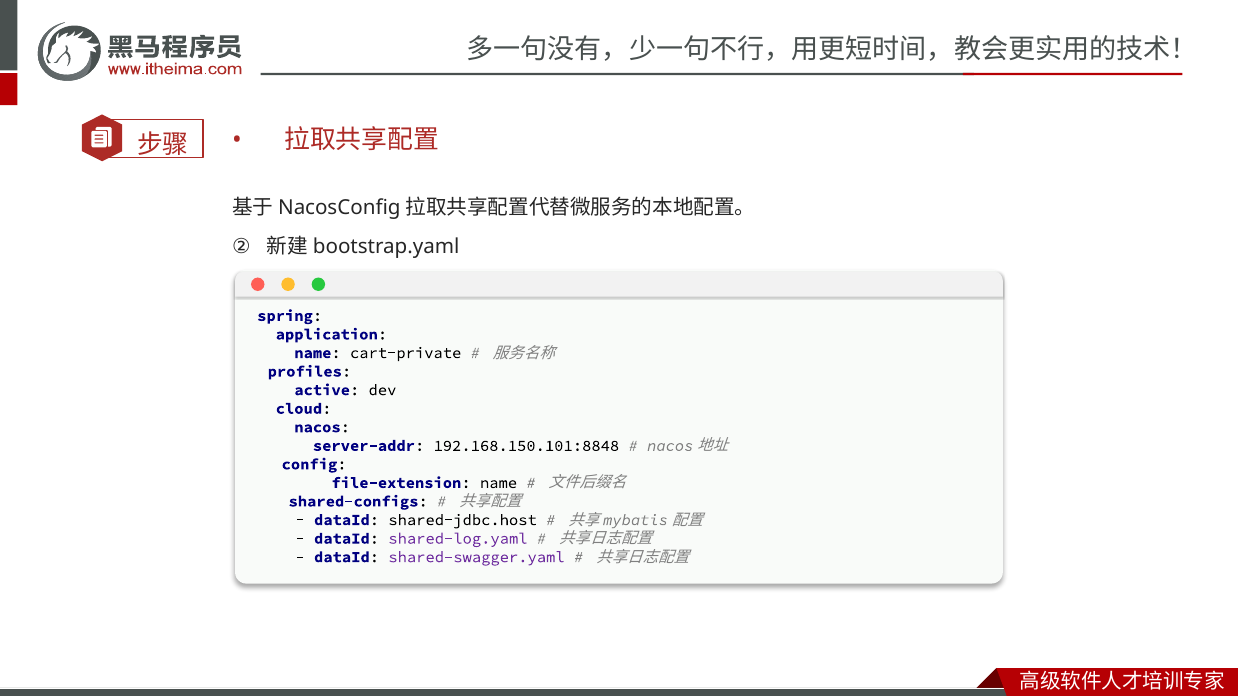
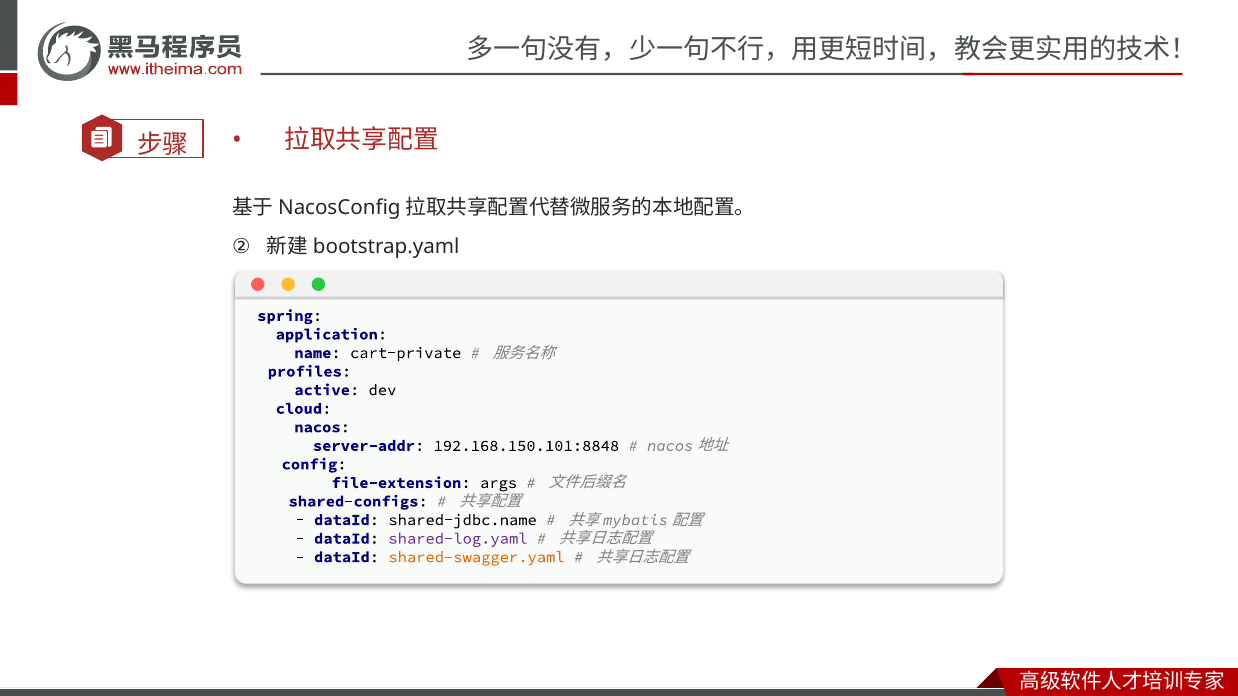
file-extension name: name -> args (499, 483)
shared-jdbc.host: shared-jdbc.host -> shared-jdbc.name (463, 520)
shared-swagger.yaml colour: purple -> orange (476, 557)
